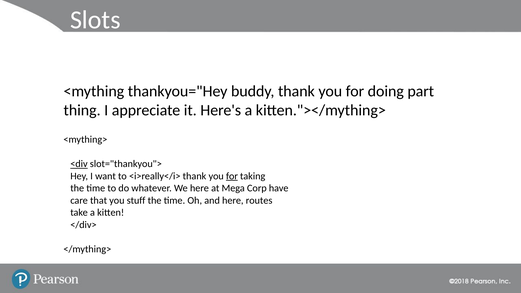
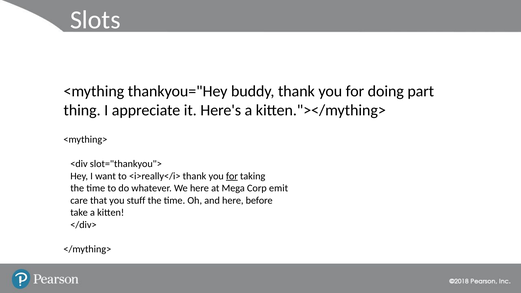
<div underline: present -> none (79, 164)
have: have -> emit (279, 188)
routes: routes -> before (259, 200)
